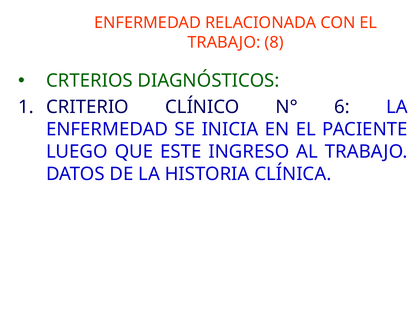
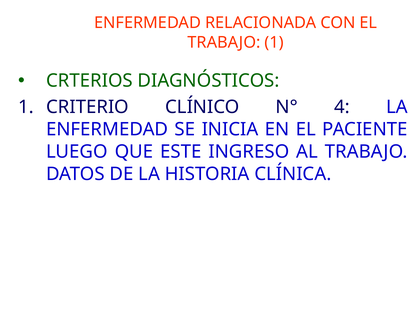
TRABAJO 8: 8 -> 1 (274, 42)
6: 6 -> 4 (342, 107)
